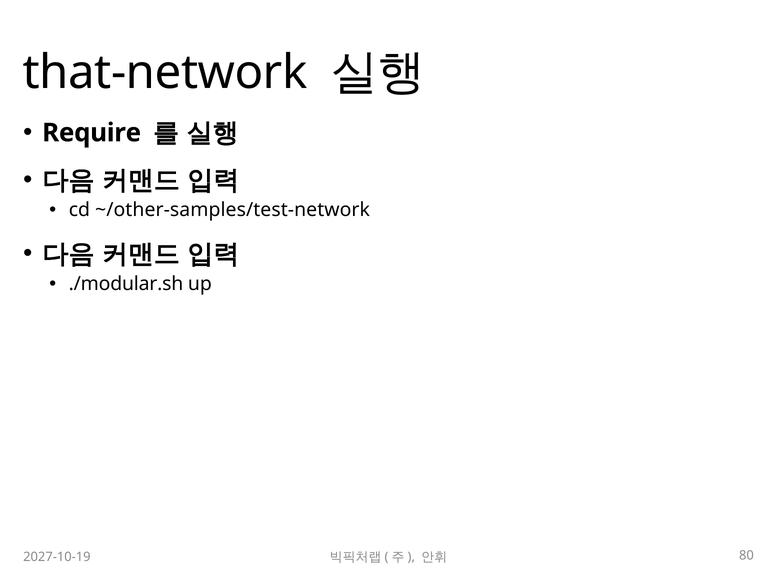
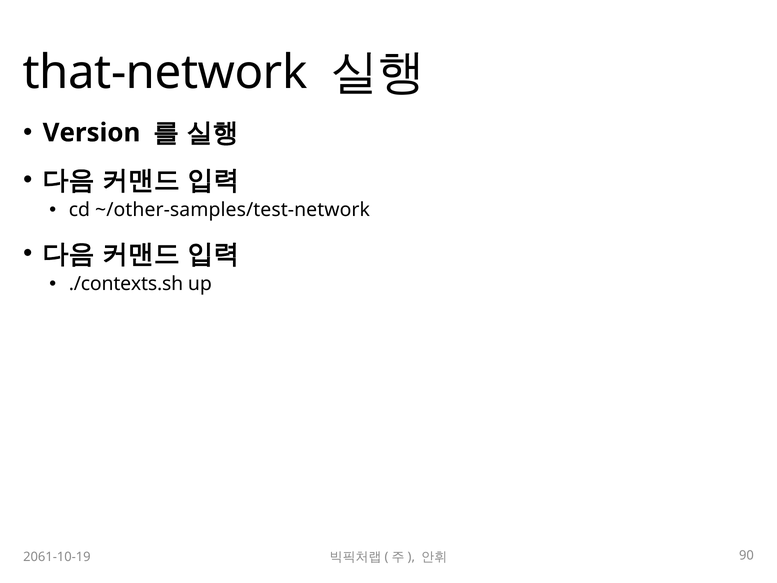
Require: Require -> Version (91, 133)
./modular.sh: ./modular.sh -> ./contexts.sh (126, 284)
2027-10-19: 2027-10-19 -> 2061-10-19 (57, 557)
80: 80 -> 90 (746, 555)
